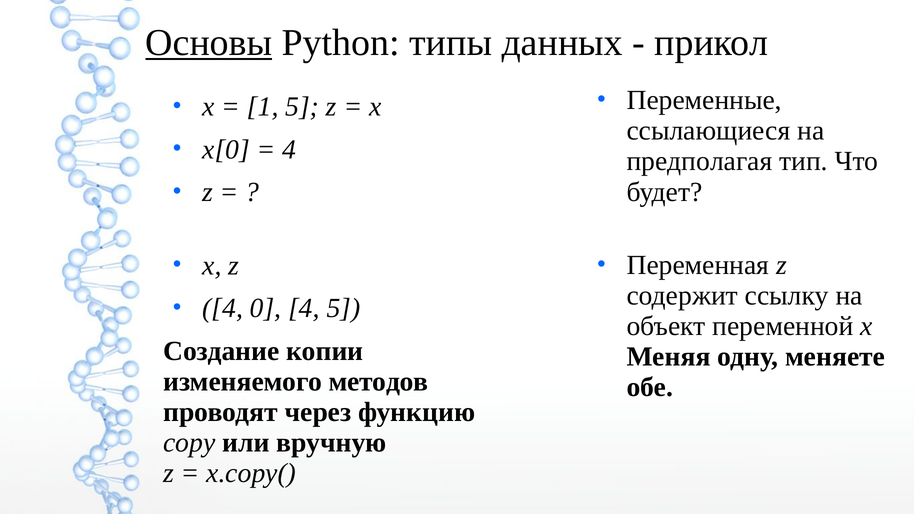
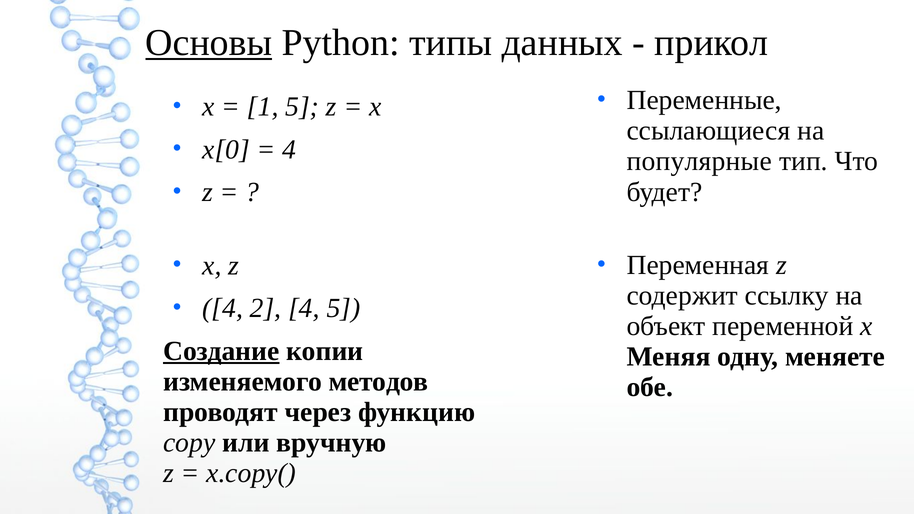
предполагая: предполагая -> популярные (699, 161)
0: 0 -> 2 (266, 308)
Создание underline: none -> present (221, 351)
